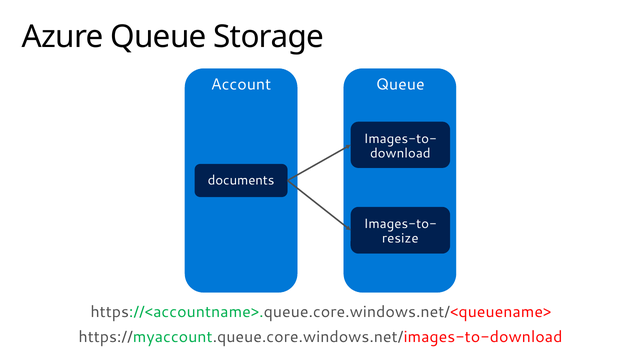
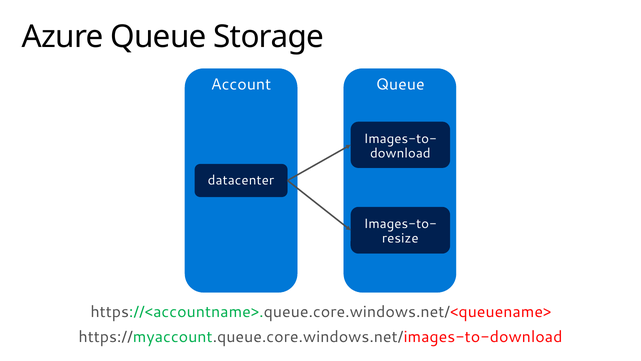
documents: documents -> datacenter (241, 180)
